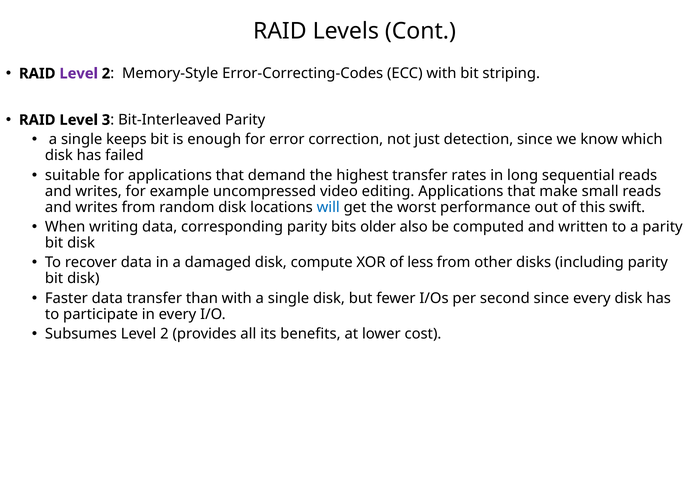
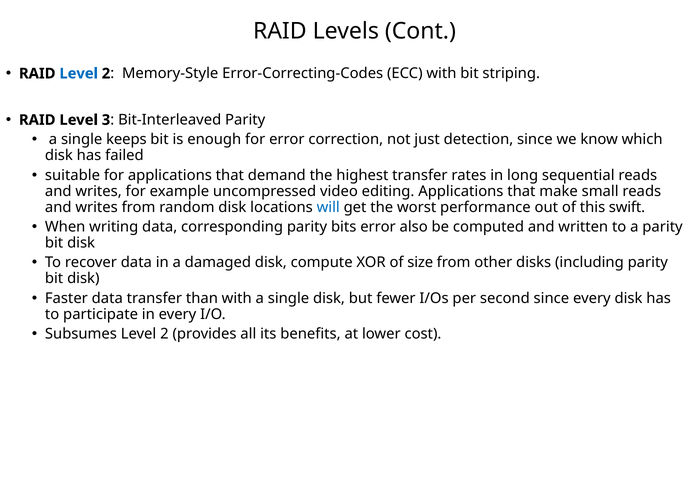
Level colour: purple -> blue (79, 74)
bits older: older -> error (378, 227)
less: less -> size (420, 263)
